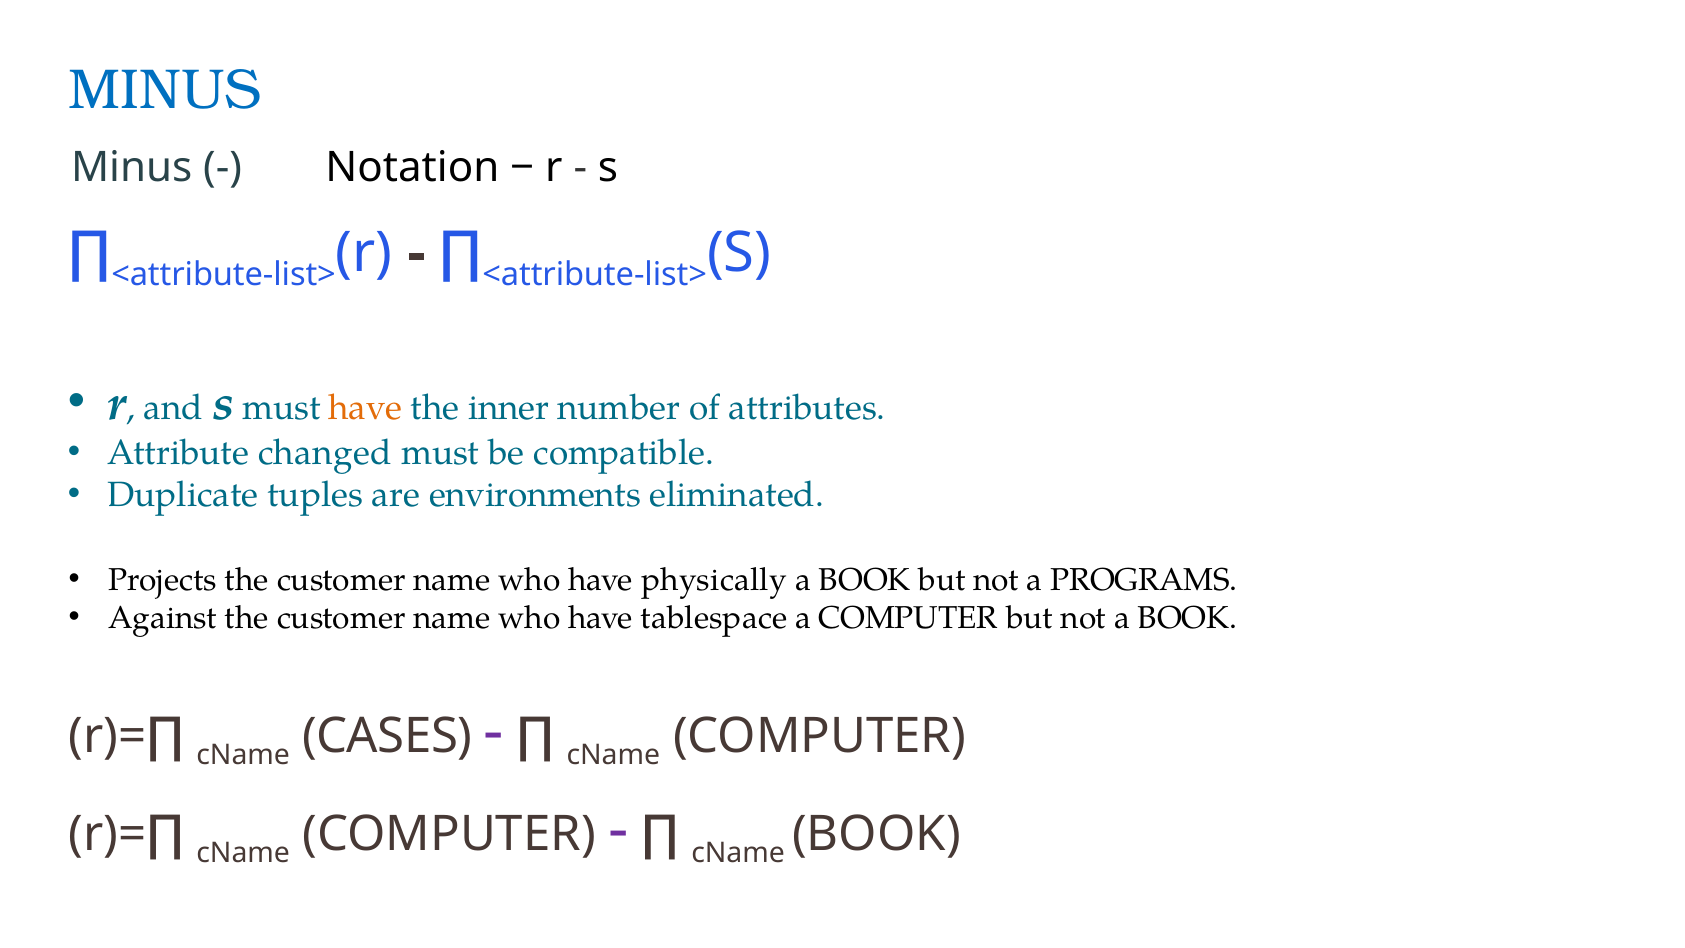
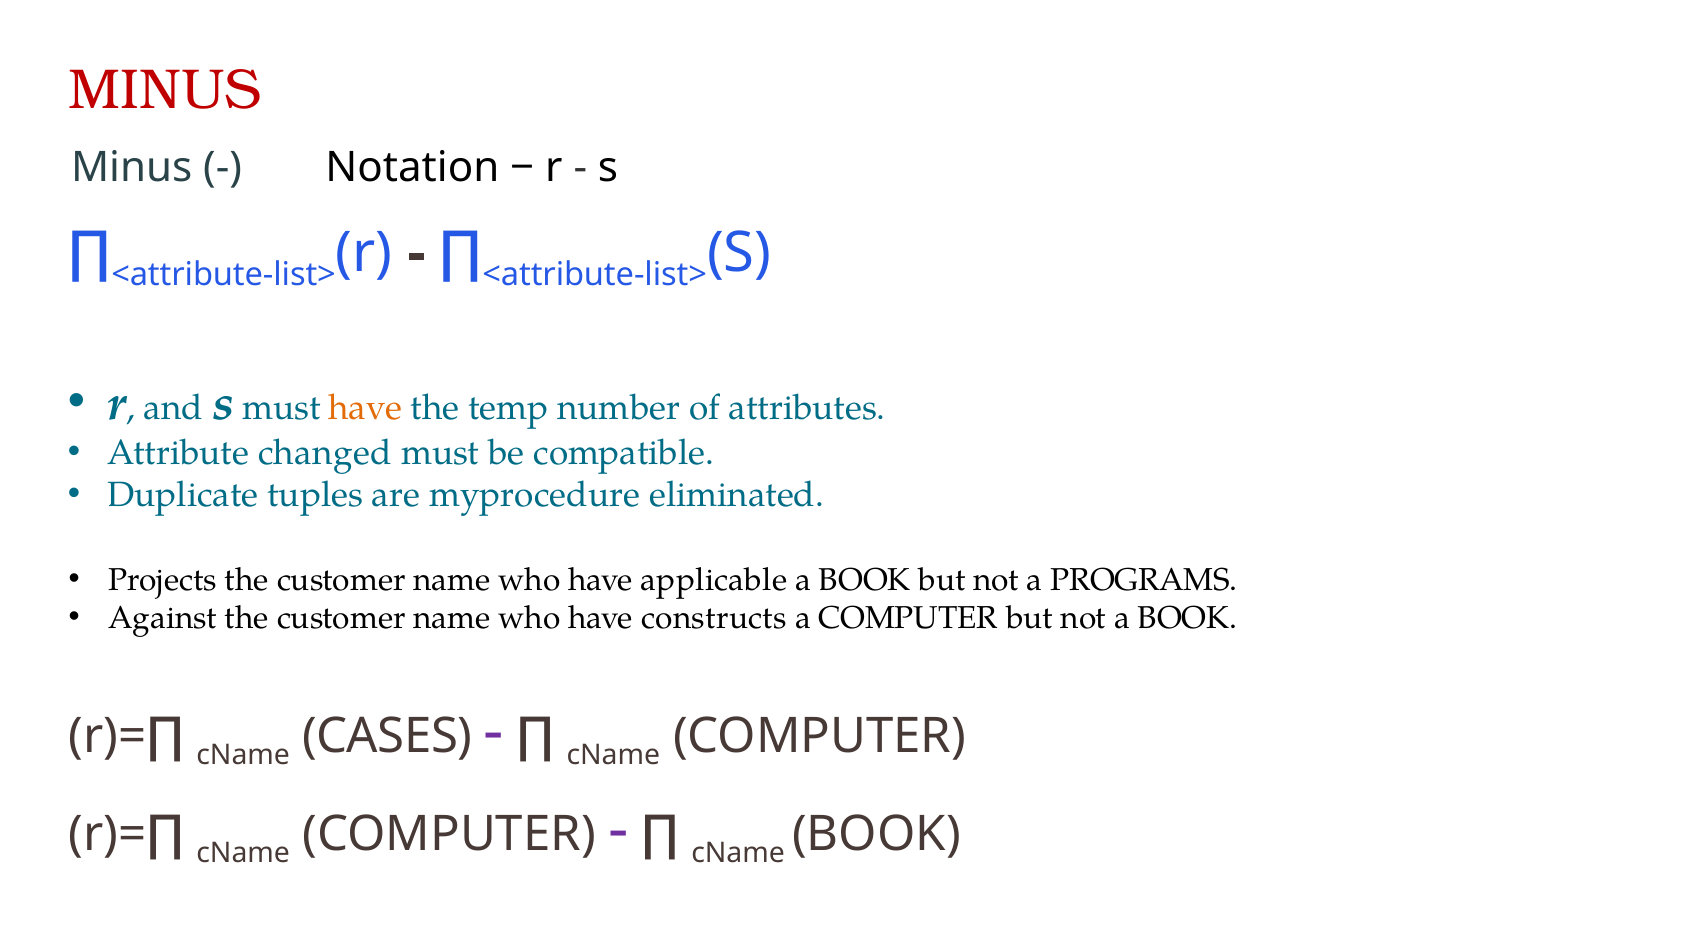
MINUS colour: blue -> red (165, 90)
inner: inner -> temp (508, 408)
environments: environments -> myprocedure (535, 495)
physically: physically -> applicable (714, 580)
tablespace: tablespace -> constructs (714, 617)
